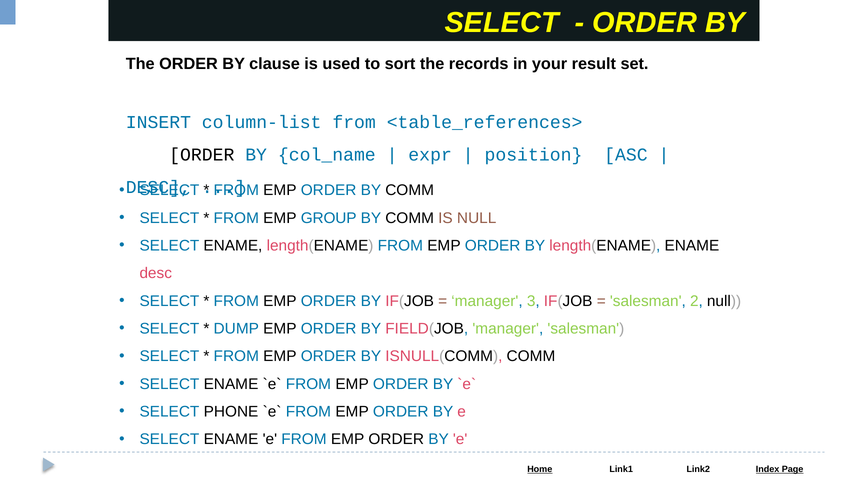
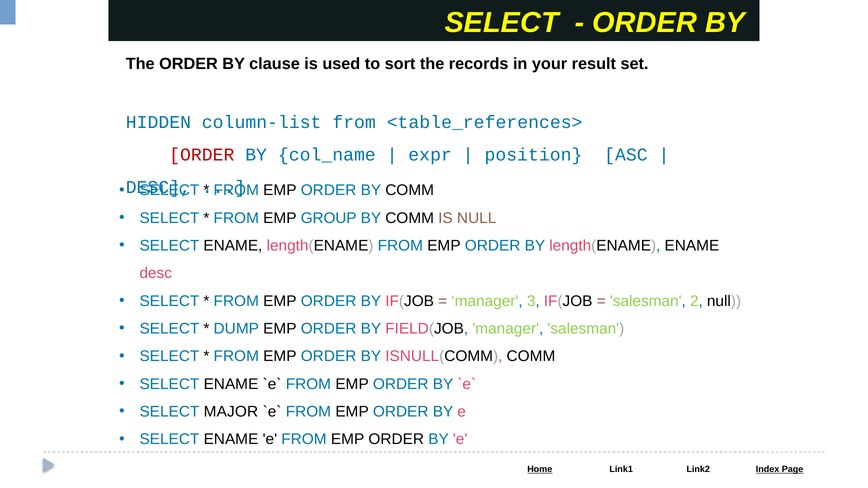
INSERT: INSERT -> HIDDEN (158, 122)
ORDER colour: black -> red (202, 155)
PHONE: PHONE -> MAJOR (231, 412)
